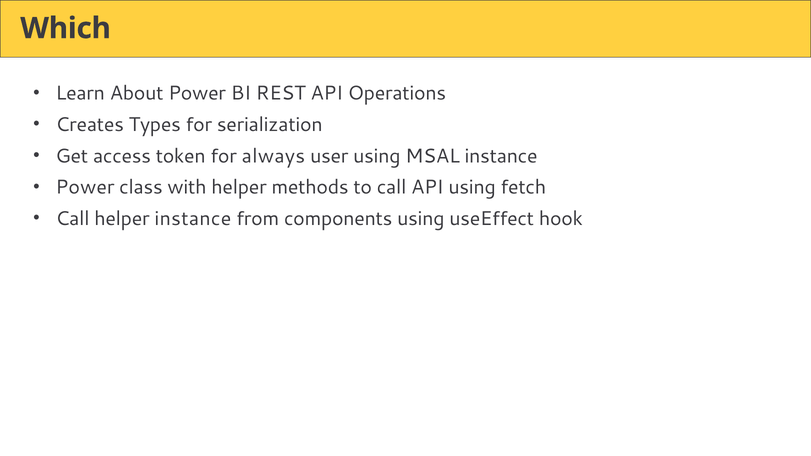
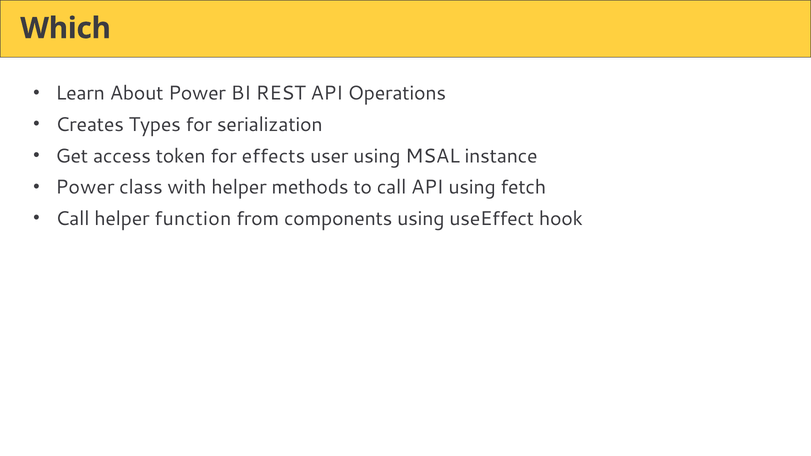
always: always -> effects (274, 156)
helper instance: instance -> function (193, 219)
